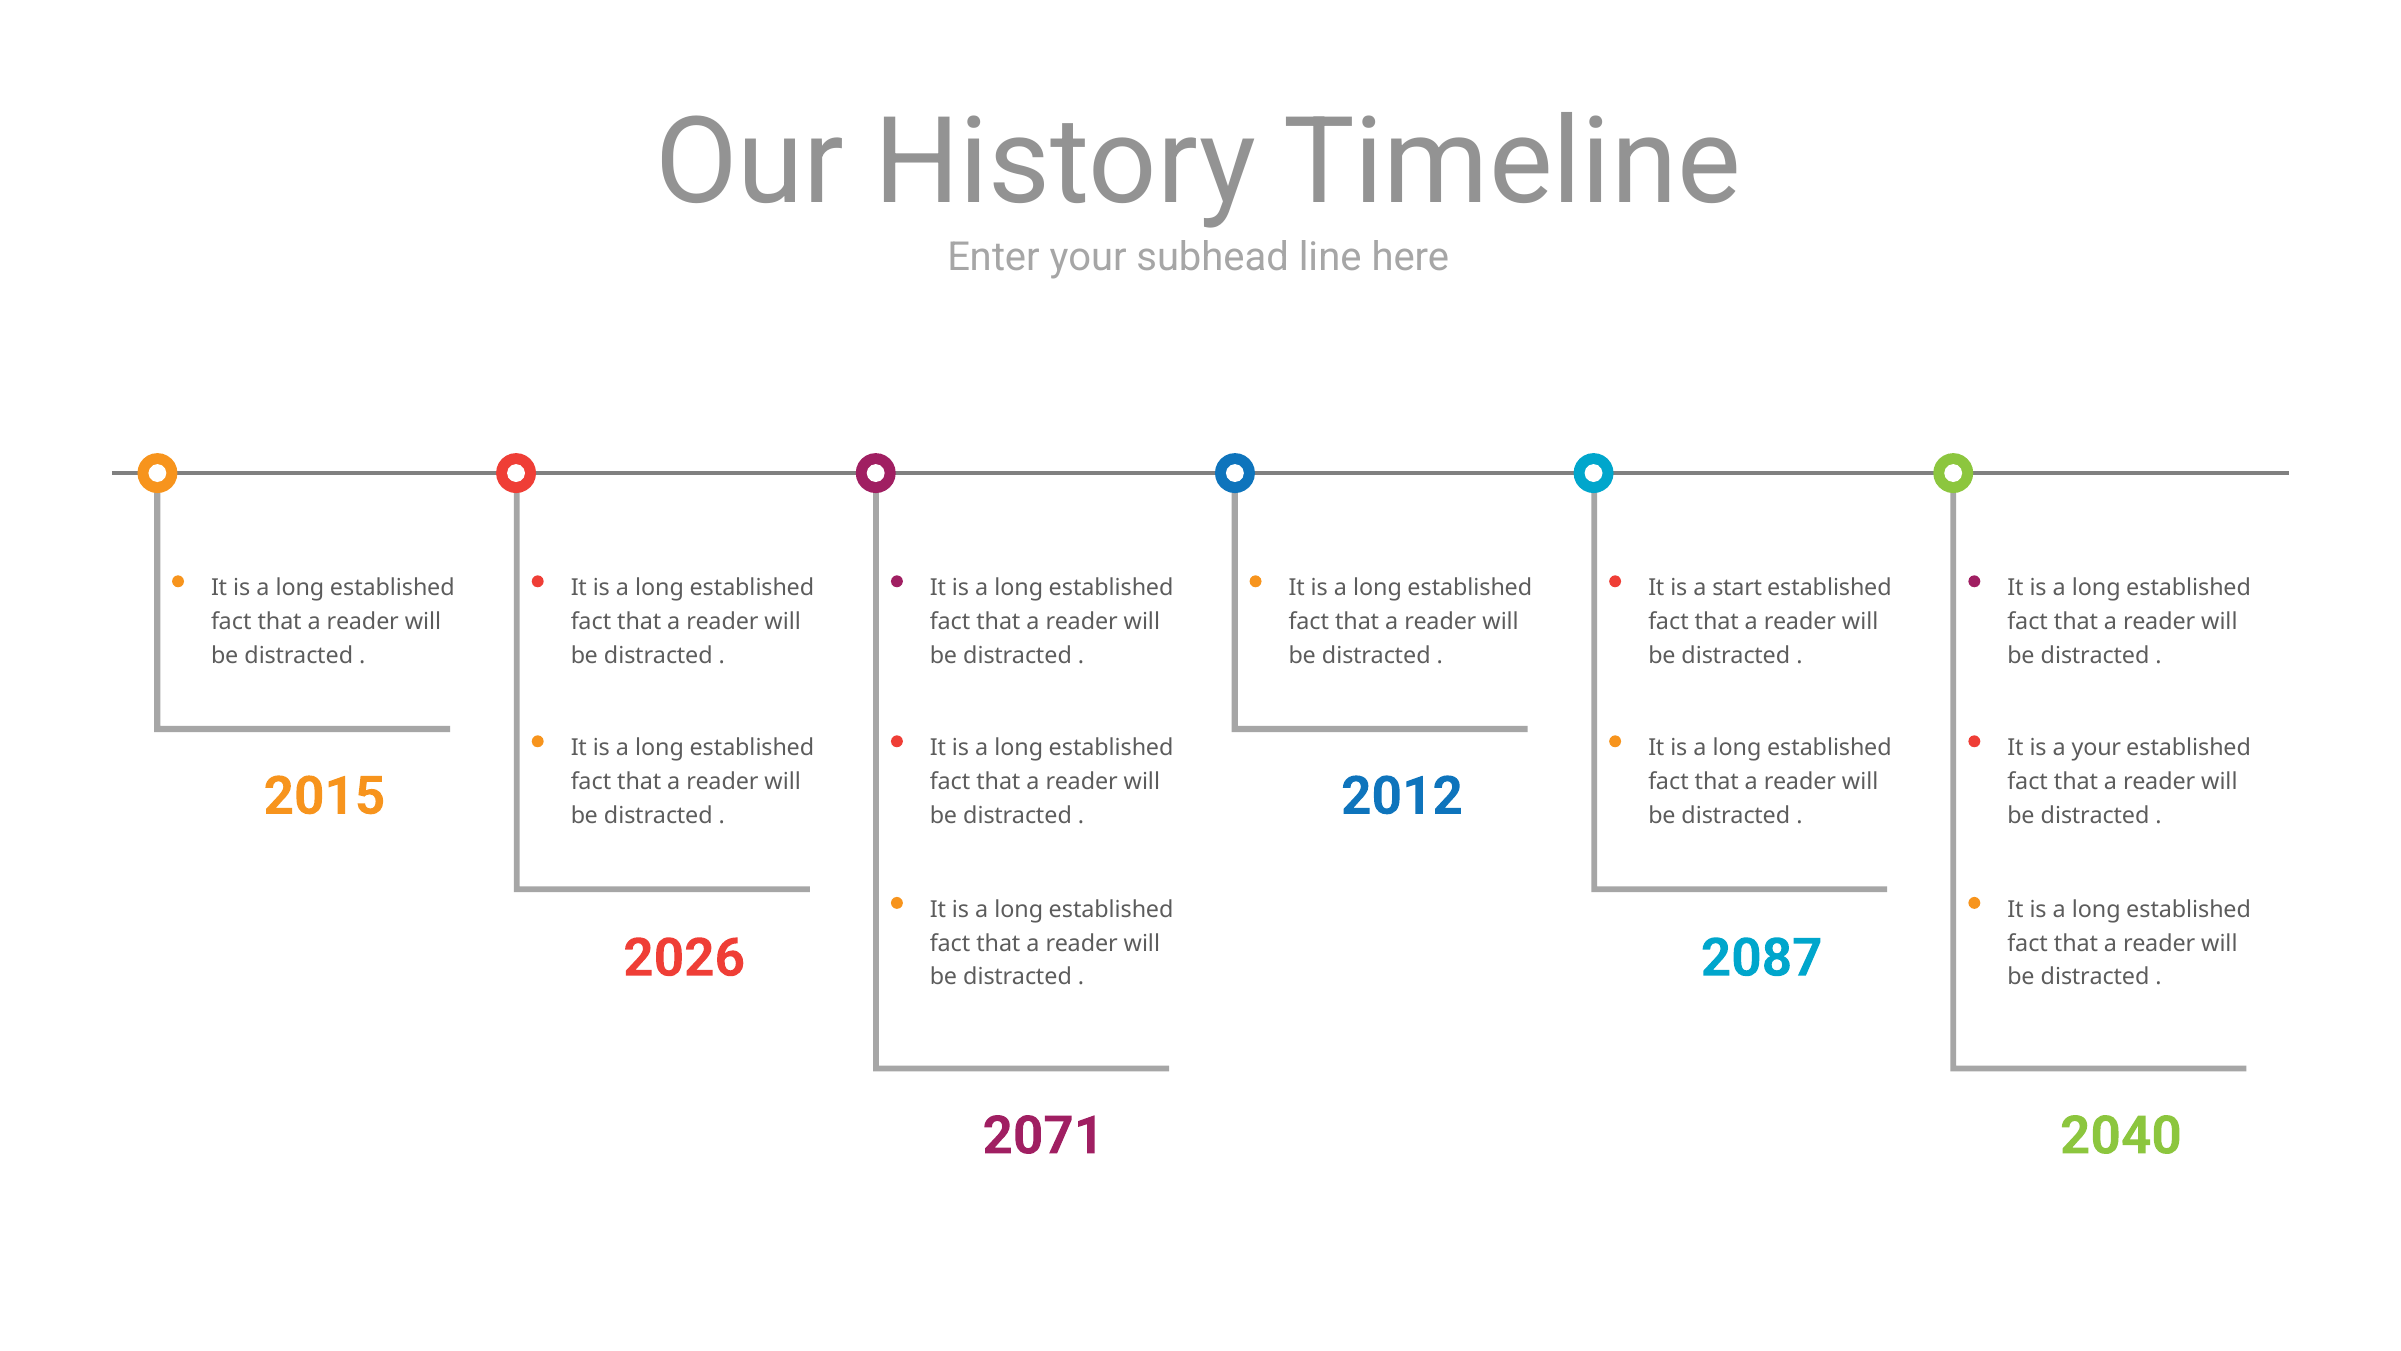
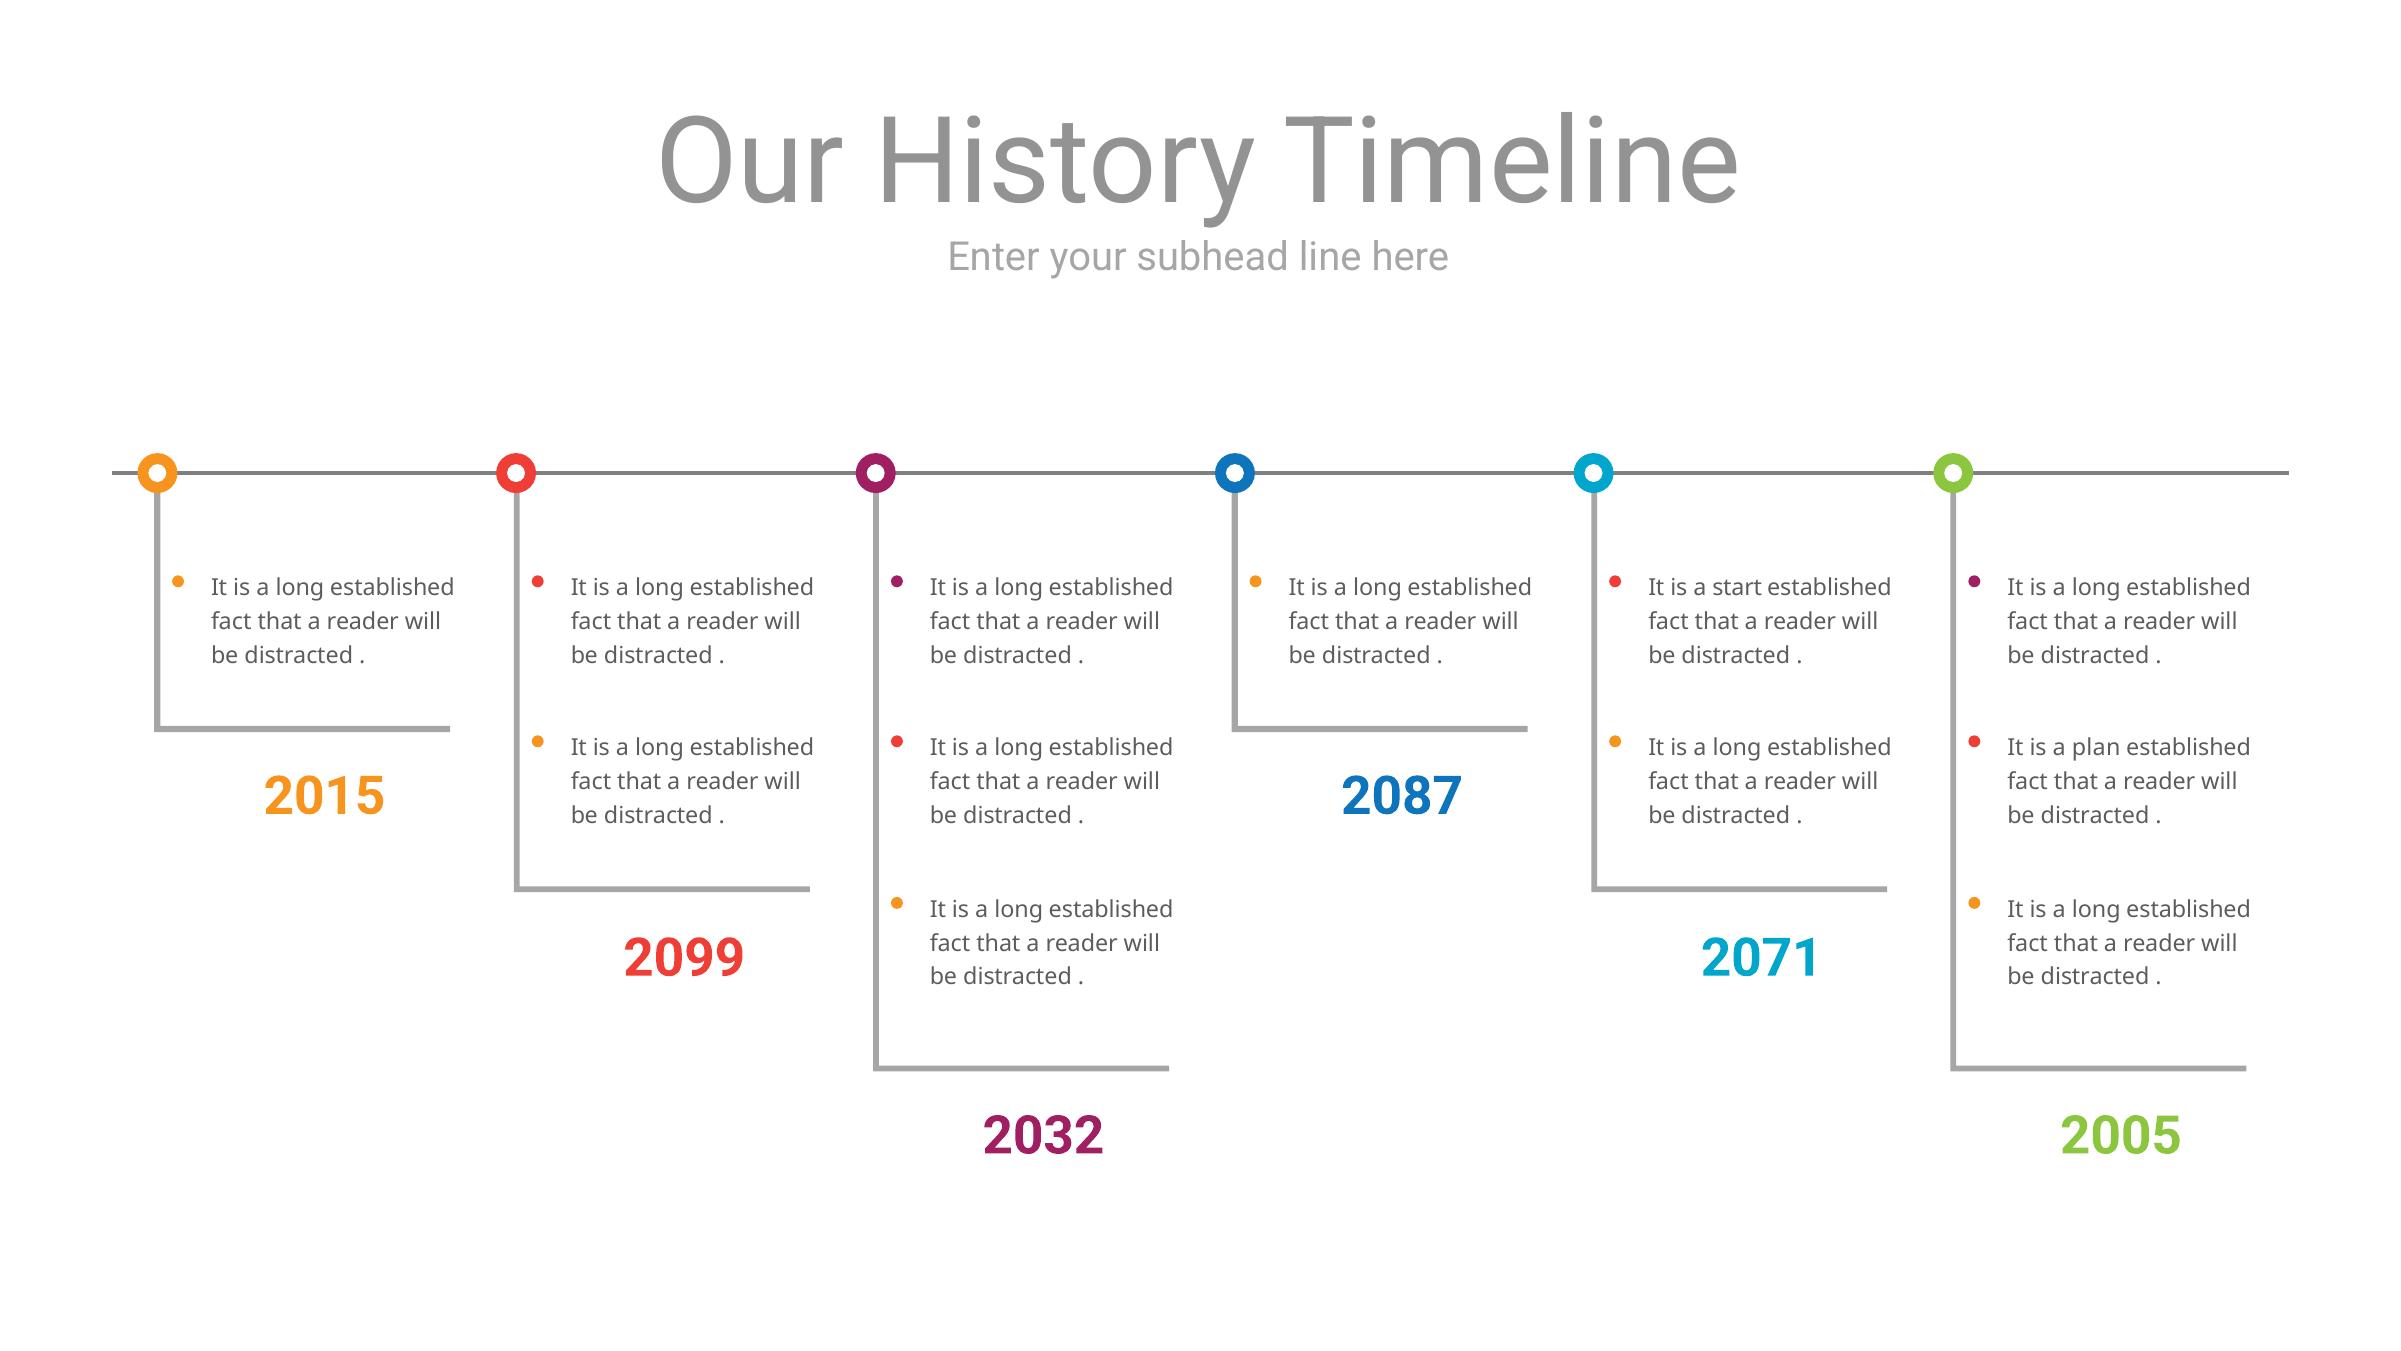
a your: your -> plan (2096, 748)
2012: 2012 -> 2087 (1402, 796)
2026: 2026 -> 2099 (684, 958)
2087: 2087 -> 2071 (1762, 958)
2071: 2071 -> 2032 (1043, 1136)
2040: 2040 -> 2005 (2121, 1136)
